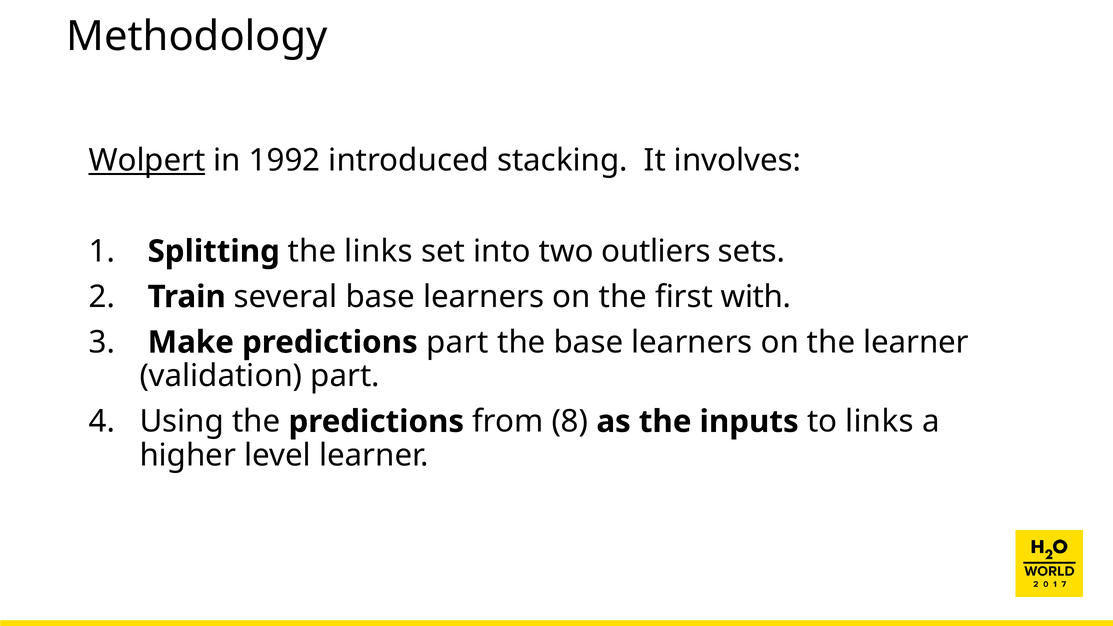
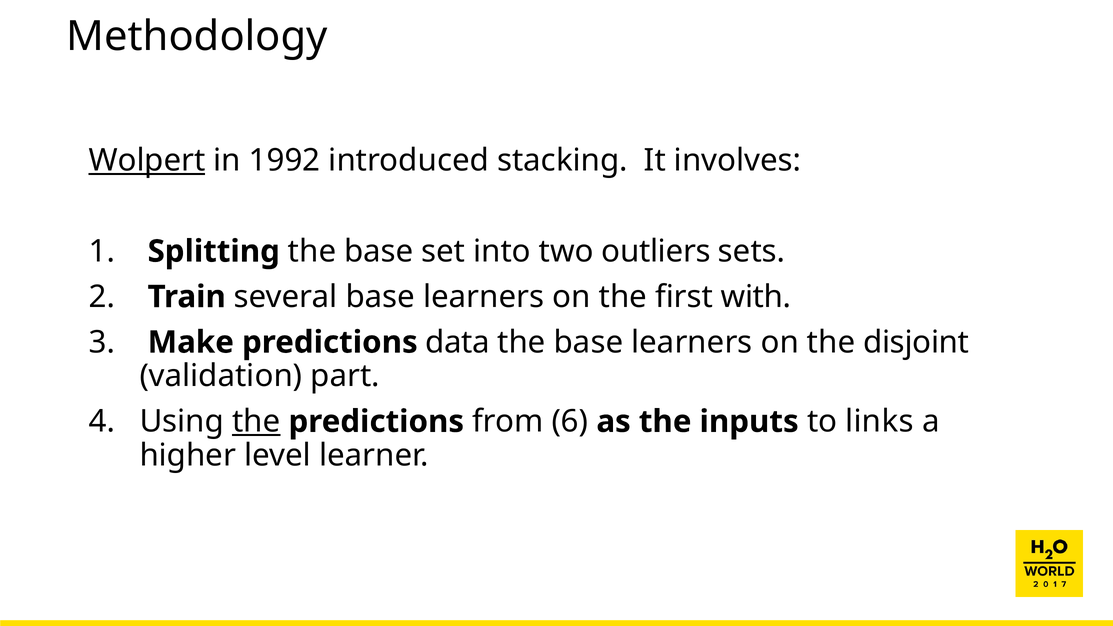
Splitting the links: links -> base (379, 251)
predictions part: part -> data (458, 342)
the learner: learner -> disjoint (916, 342)
the underline: none -> present (256, 422)
8: 8 -> 6 (570, 422)
